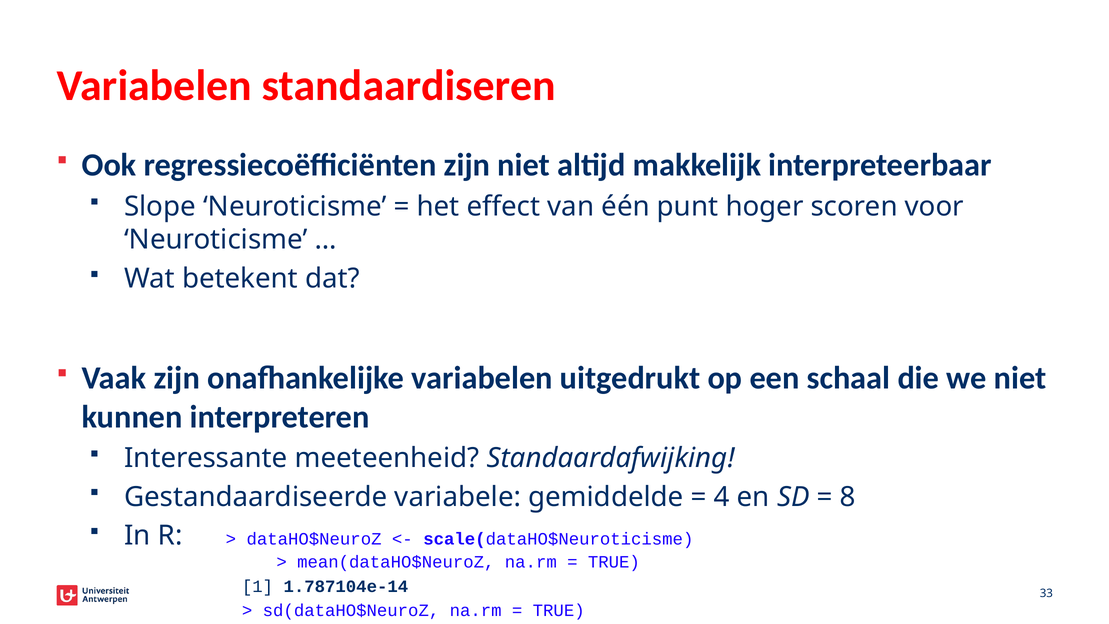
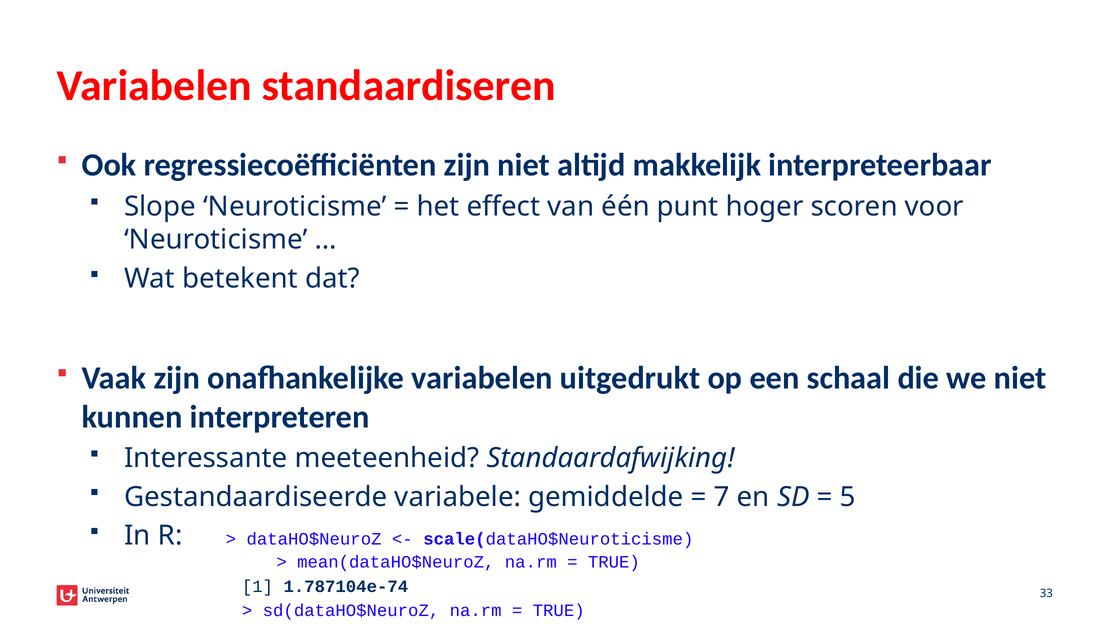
4: 4 -> 7 (722, 497)
8: 8 -> 5 (848, 497)
1.787104e-14: 1.787104e-14 -> 1.787104e-74 (346, 586)
